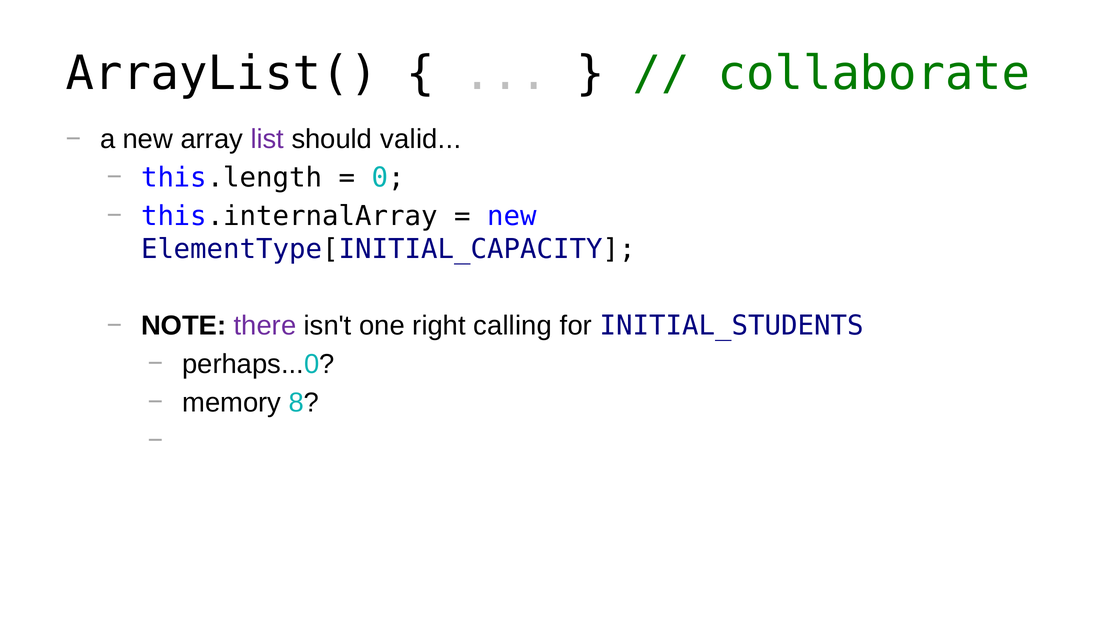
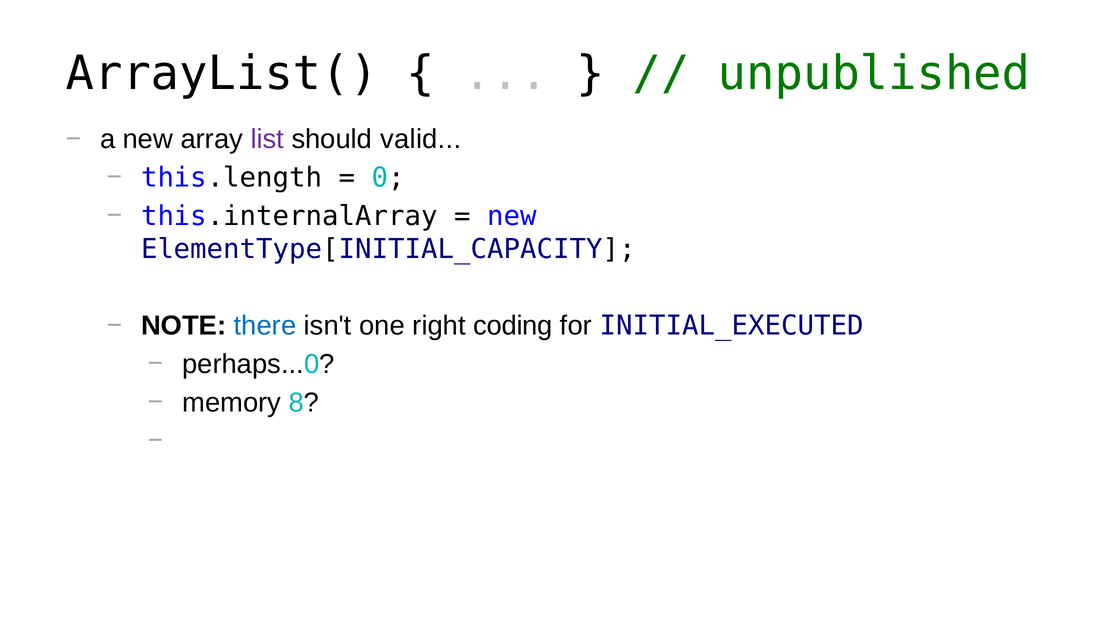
collaborate: collaborate -> unpublished (874, 74)
there colour: purple -> blue (265, 326)
calling: calling -> coding (513, 326)
INITIAL_STUDENTS: INITIAL_STUDENTS -> INITIAL_EXECUTED (732, 326)
